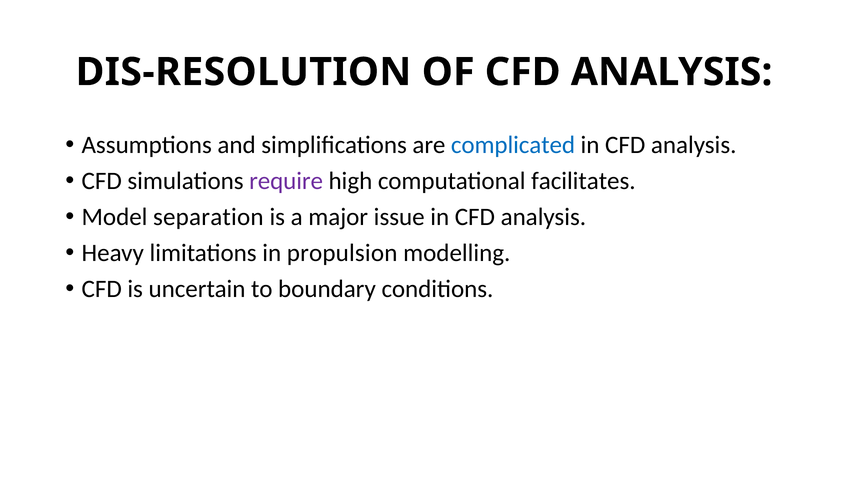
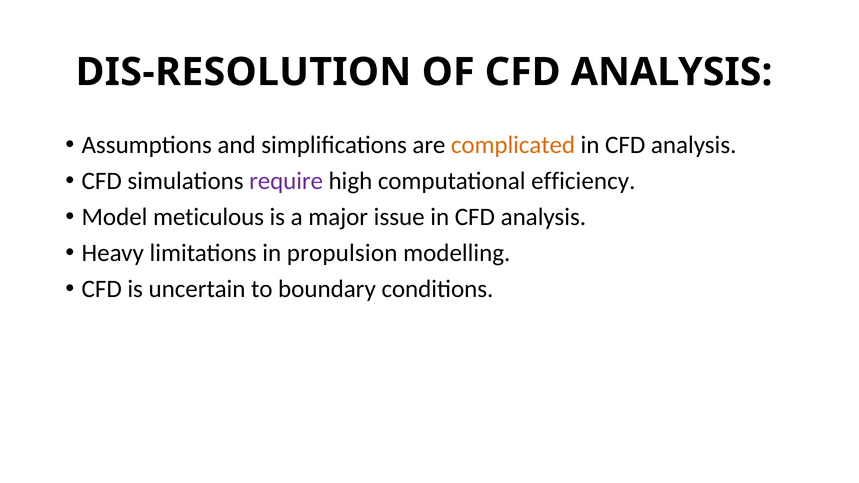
complicated colour: blue -> orange (513, 145)
facilitates: facilitates -> efficiency (583, 181)
separation: separation -> meticulous (209, 217)
